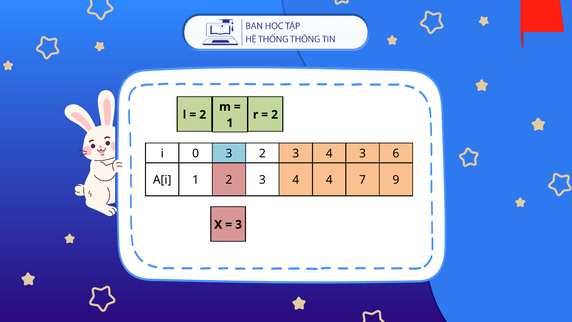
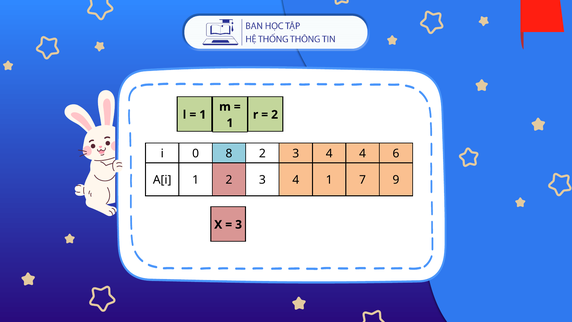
2: 2 -> 1 (203, 115)
0 3: 3 -> 8 (229, 153)
4 3: 3 -> 4 (363, 153)
4 4: 4 -> 1 (329, 180)
